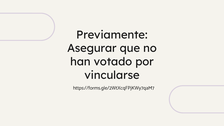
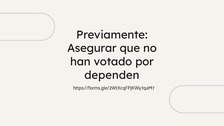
vincularse: vincularse -> dependen (112, 75)
